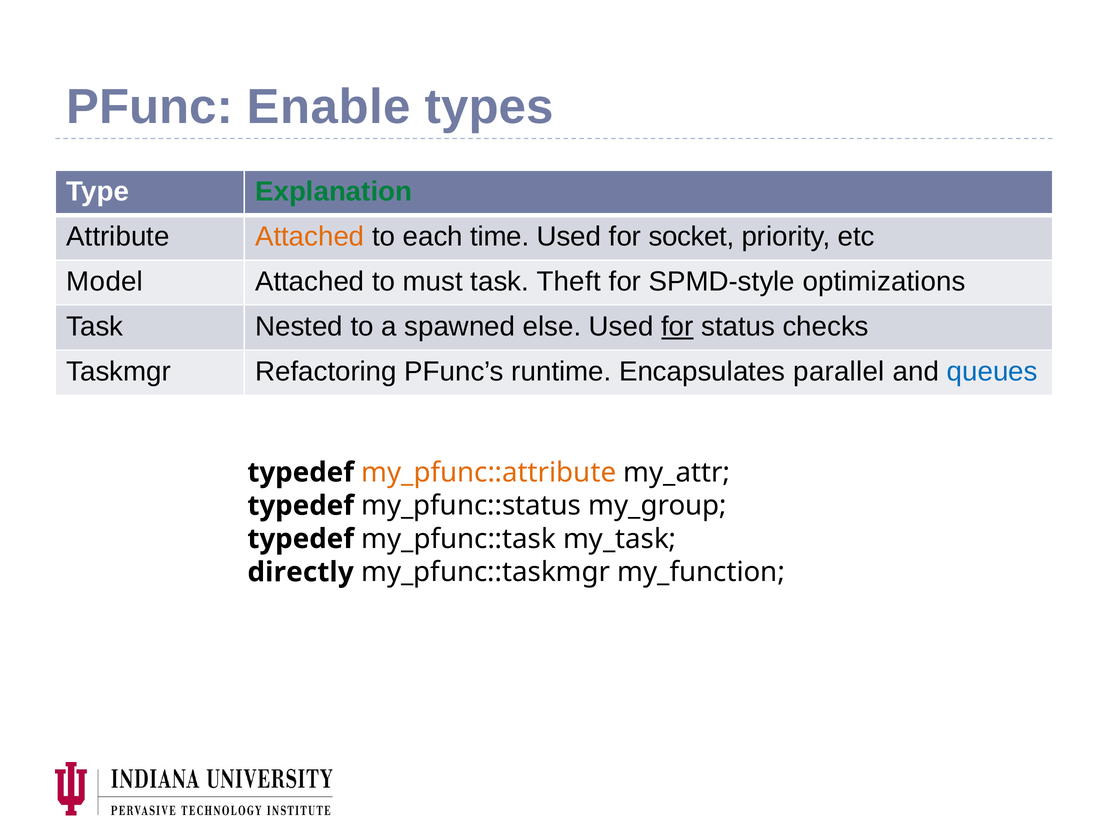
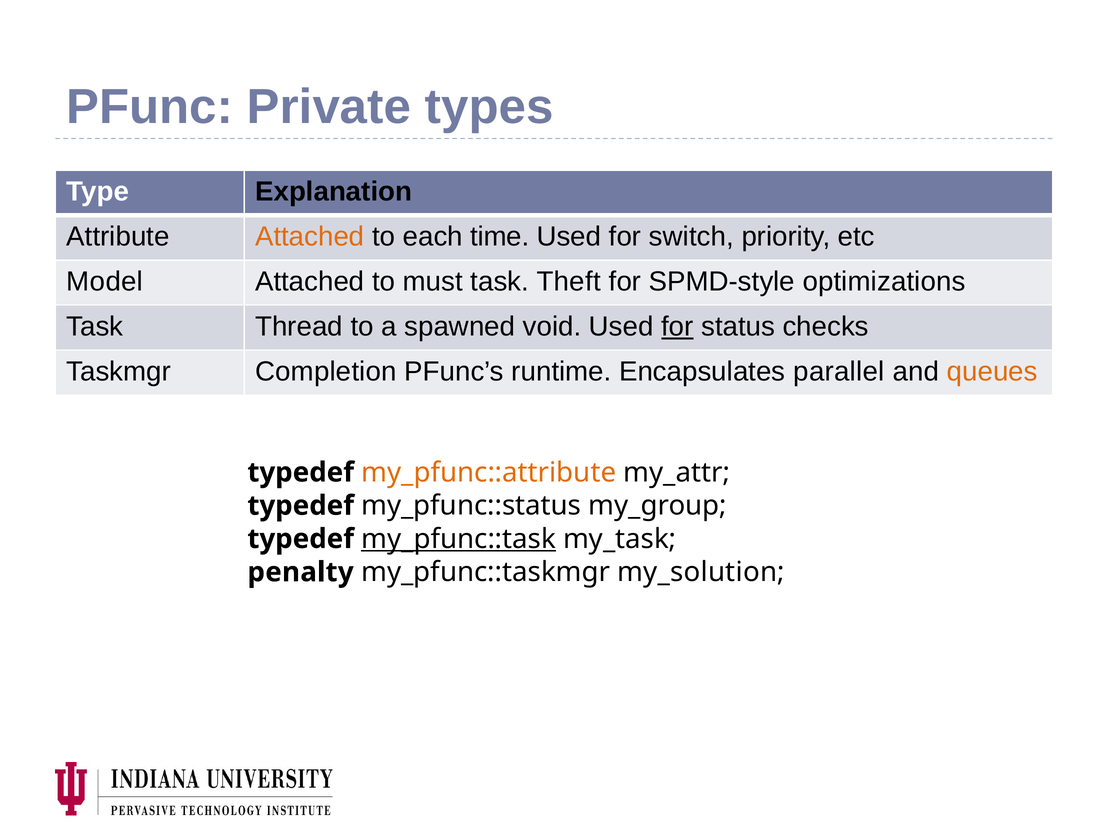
Enable: Enable -> Private (329, 107)
Explanation colour: green -> black (334, 192)
socket: socket -> switch (691, 237)
Nested: Nested -> Thread (299, 327)
else: else -> void (552, 327)
Refactoring: Refactoring -> Completion (326, 372)
queues colour: blue -> orange (992, 372)
my_pfunc::task underline: none -> present (459, 539)
directly: directly -> penalty (301, 572)
my_function: my_function -> my_solution (701, 572)
